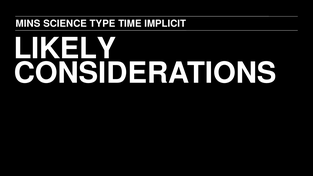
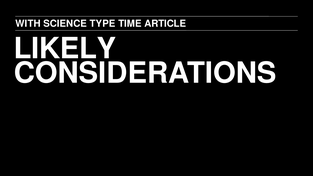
MINS: MINS -> WITH (28, 24)
IMPLICIT: IMPLICIT -> ARTICLE (165, 24)
